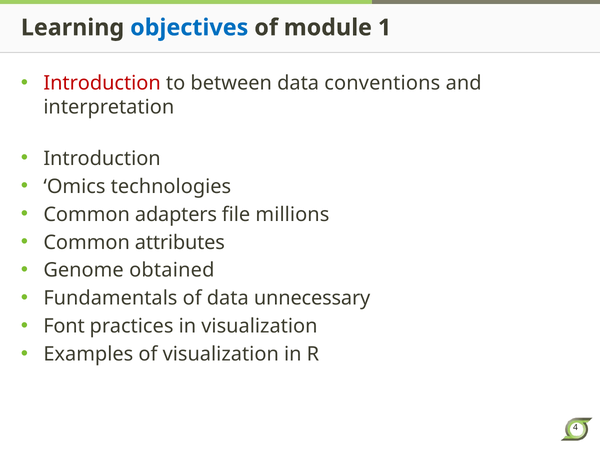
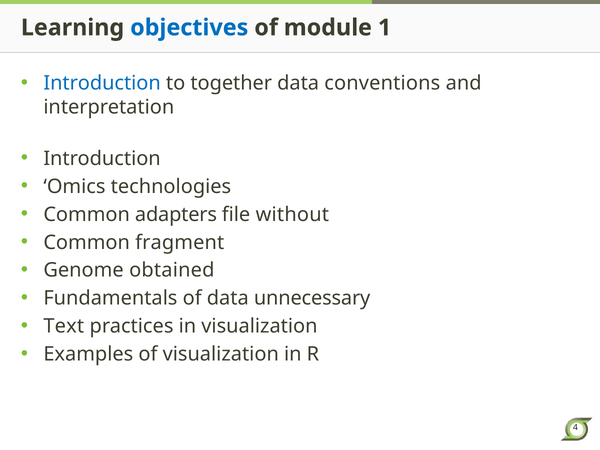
Introduction colour: red -> blue (102, 83)
between: between -> together (231, 83)
millions: millions -> without (292, 214)
attributes: attributes -> fragment (180, 242)
Font: Font -> Text (64, 326)
